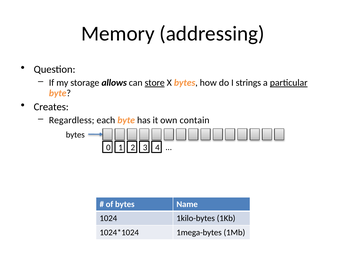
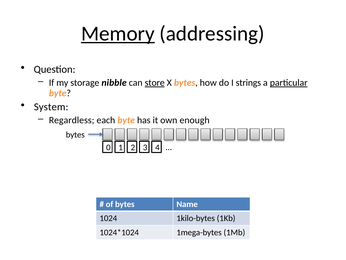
Memory underline: none -> present (118, 33)
allows: allows -> nibble (114, 83)
Creates: Creates -> System (51, 107)
contain: contain -> enough (195, 120)
